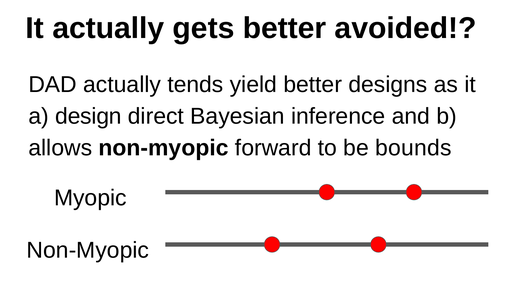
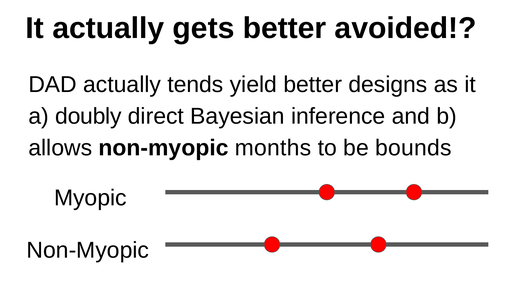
design: design -> doubly (88, 116)
forward: forward -> months (273, 148)
